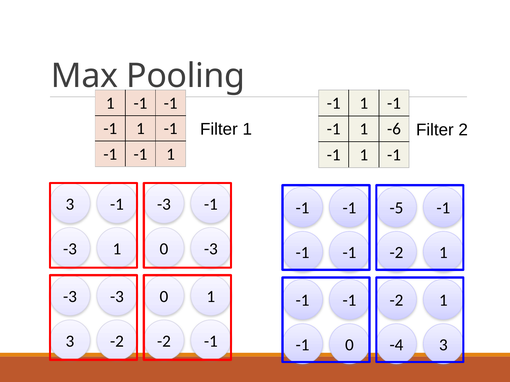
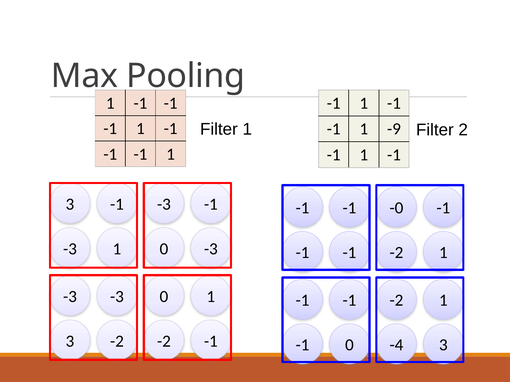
-6: -6 -> -9 (394, 129)
-5: -5 -> -0 (396, 208)
